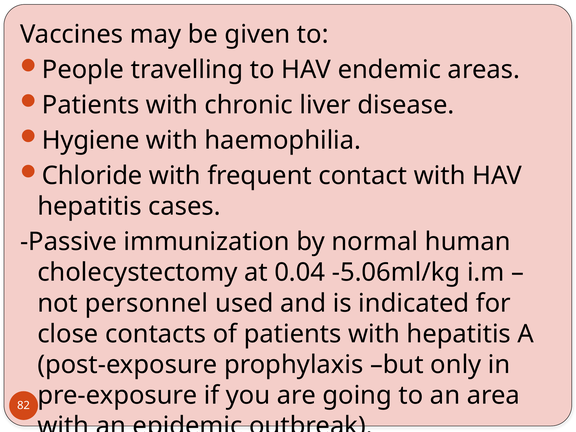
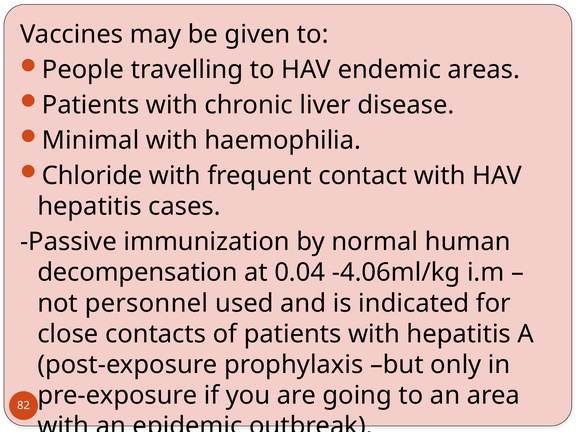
Hygiene: Hygiene -> Minimal (91, 140)
cholecystectomy: cholecystectomy -> decompensation (137, 273)
-5.06ml/kg: -5.06ml/kg -> -4.06ml/kg (396, 273)
